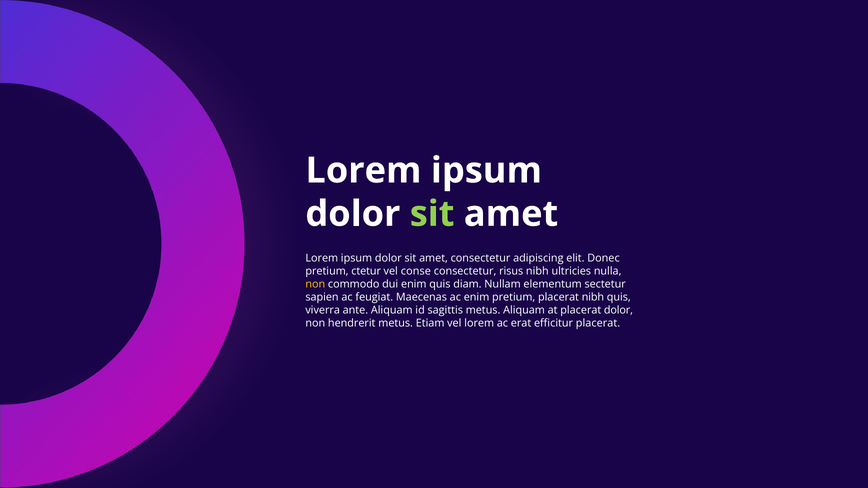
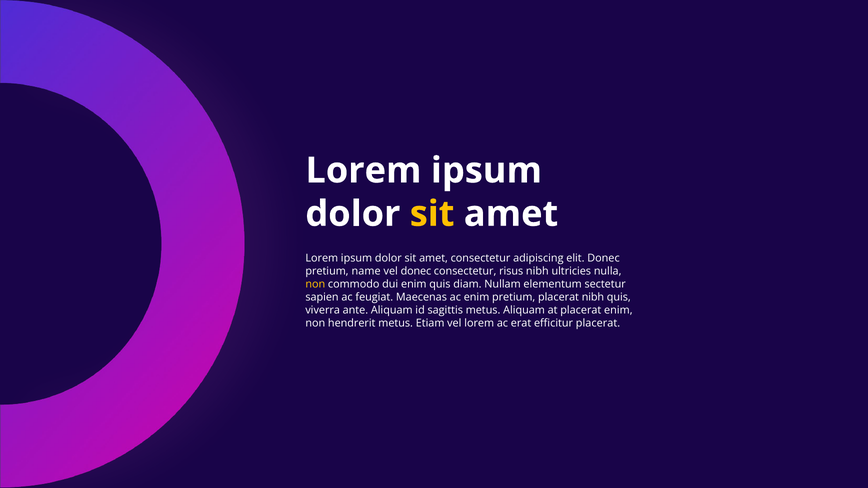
sit colour: light green -> yellow (432, 214)
ctetur: ctetur -> name (366, 271)
vel conse: conse -> donec (416, 271)
placerat dolor: dolor -> enim (618, 310)
